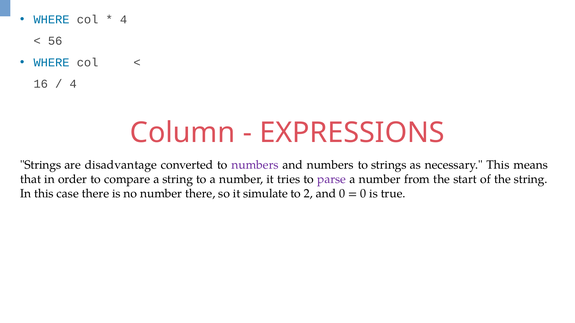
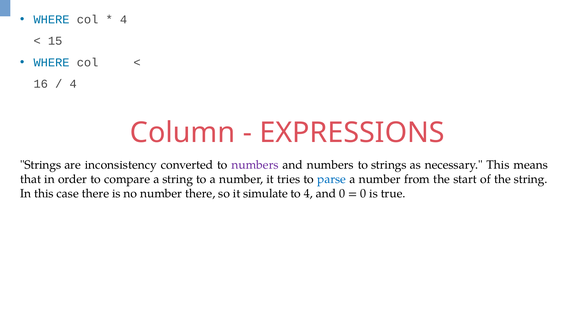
56: 56 -> 15 (55, 41)
disadvantage: disadvantage -> inconsistency (121, 165)
parse colour: purple -> blue (332, 180)
to 2: 2 -> 4 (308, 194)
